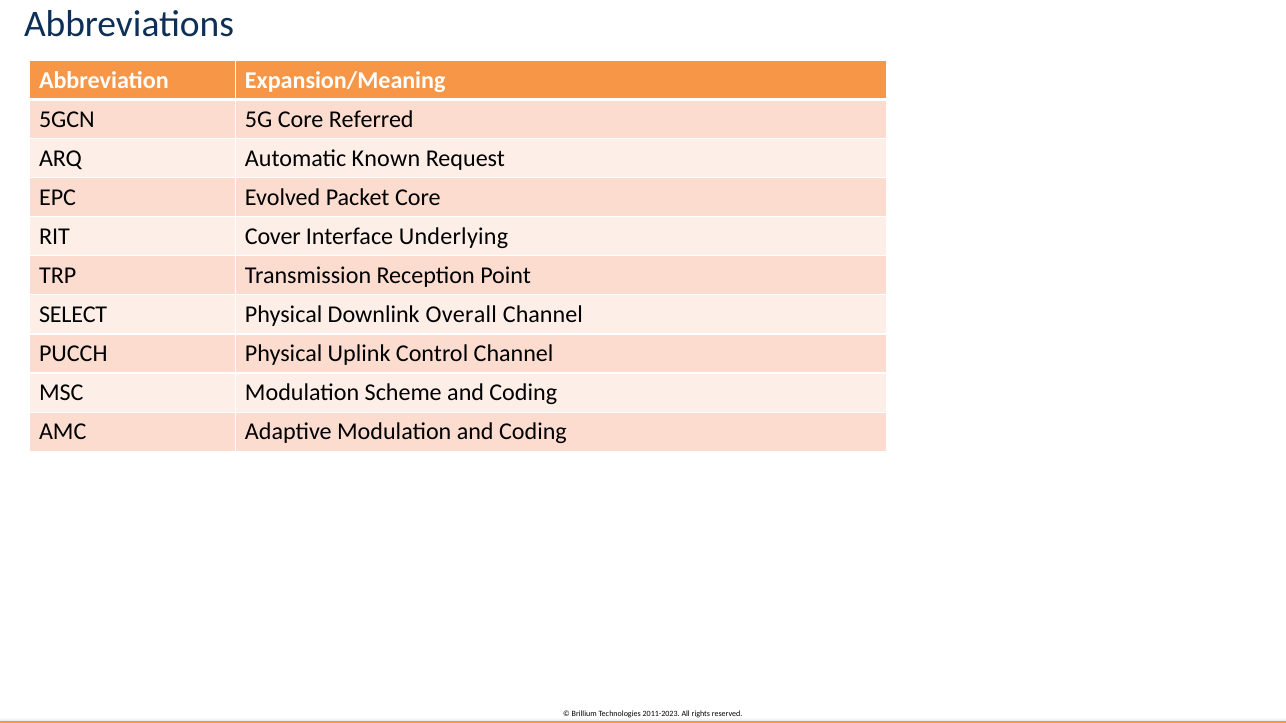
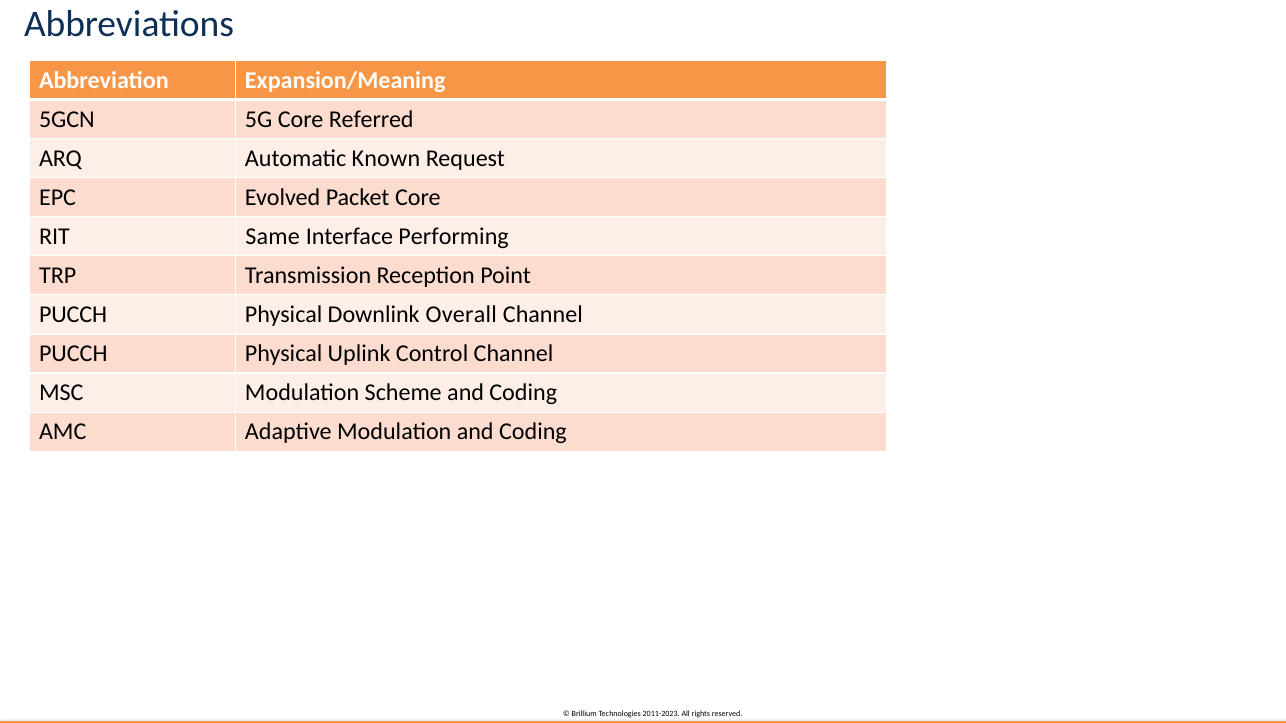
Cover: Cover -> Same (273, 237)
Underlying: Underlying -> Performing (454, 237)
SELECT: SELECT -> PUCCH (73, 315)
